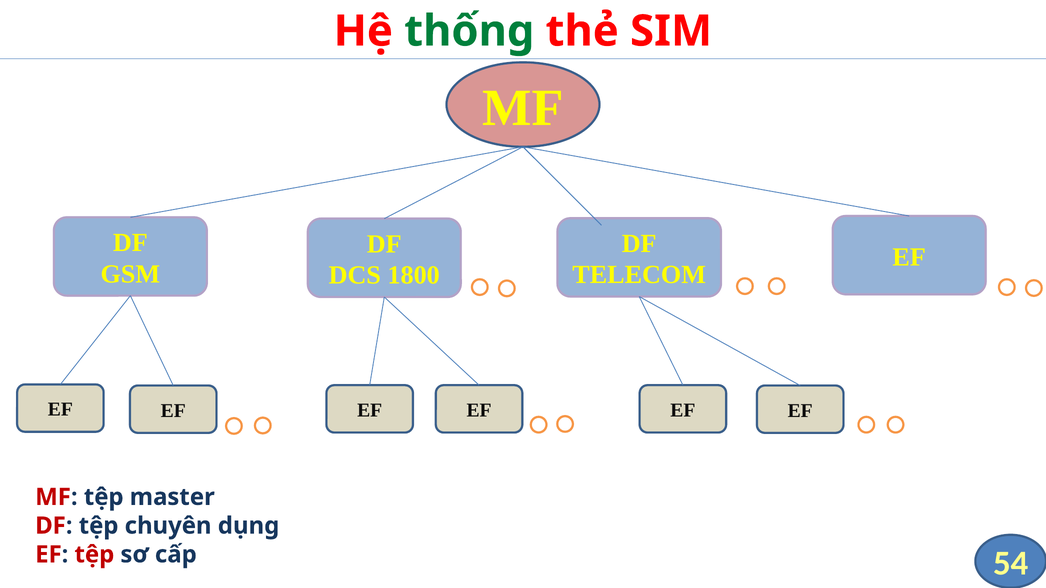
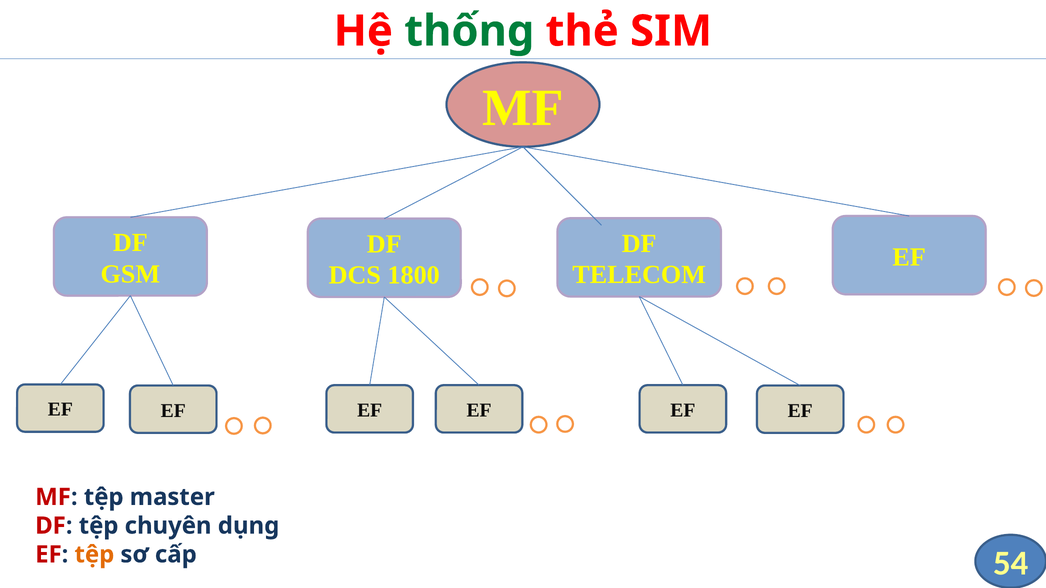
tệp colour: red -> orange (94, 555)
